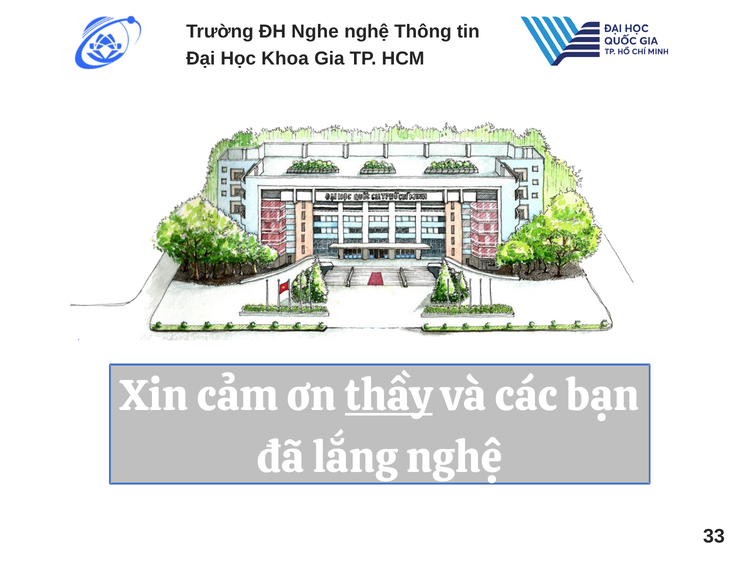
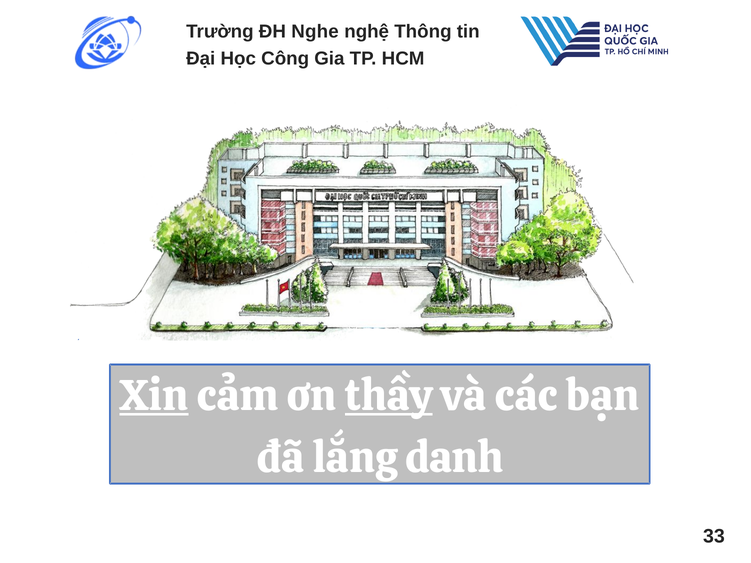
Khoa: Khoa -> Công (285, 59)
Xin underline: none -> present (154, 396)
lắng nghệ: nghệ -> danh (455, 458)
